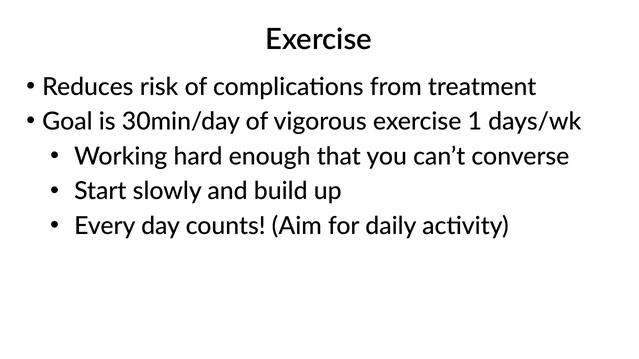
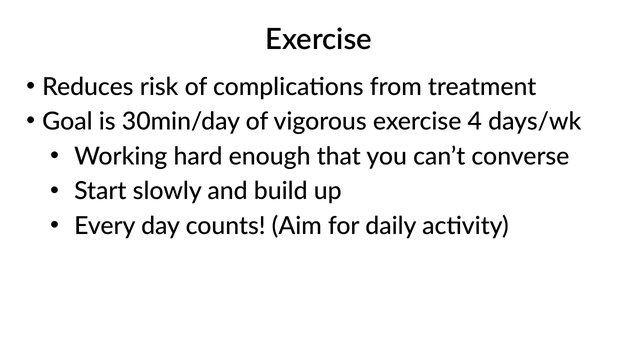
1: 1 -> 4 (475, 122)
